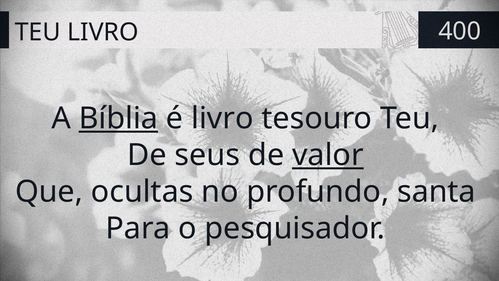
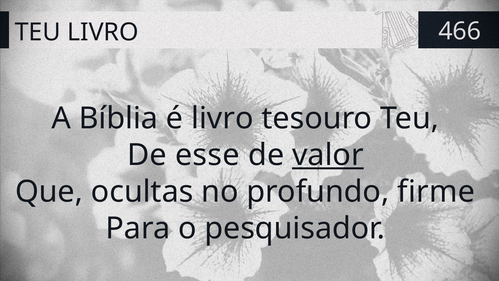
400: 400 -> 466 (460, 31)
Bíblia underline: present -> none (118, 118)
seus: seus -> esse (207, 155)
santa: santa -> firme (436, 192)
